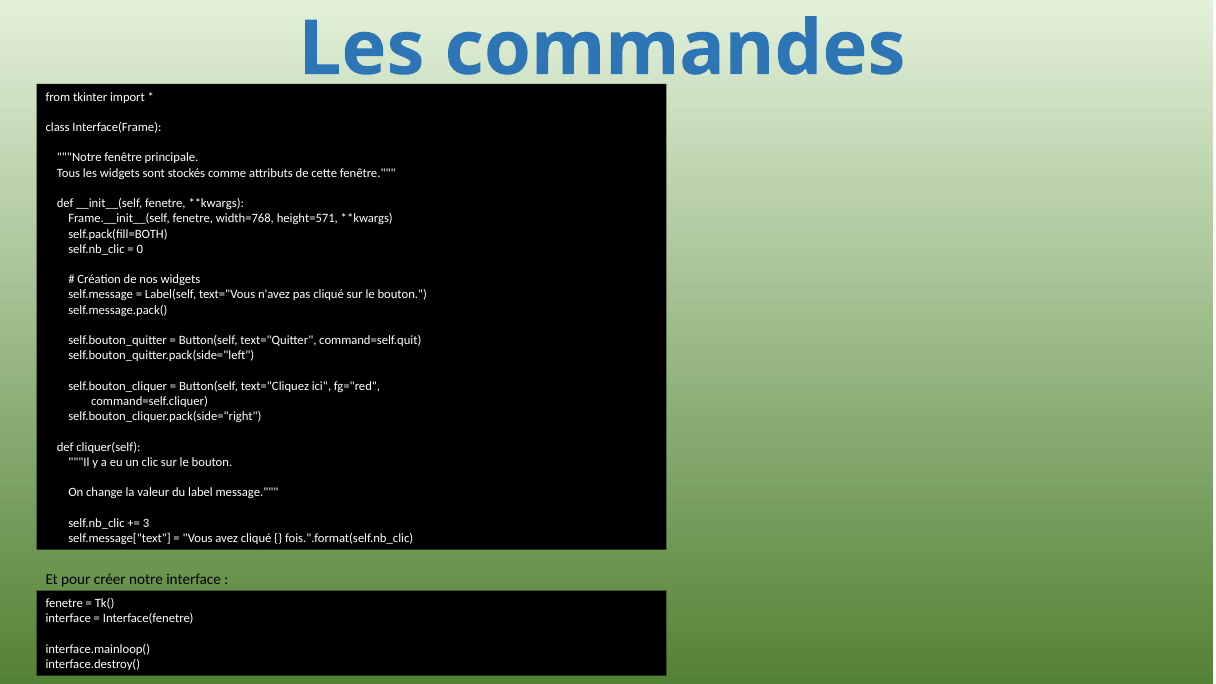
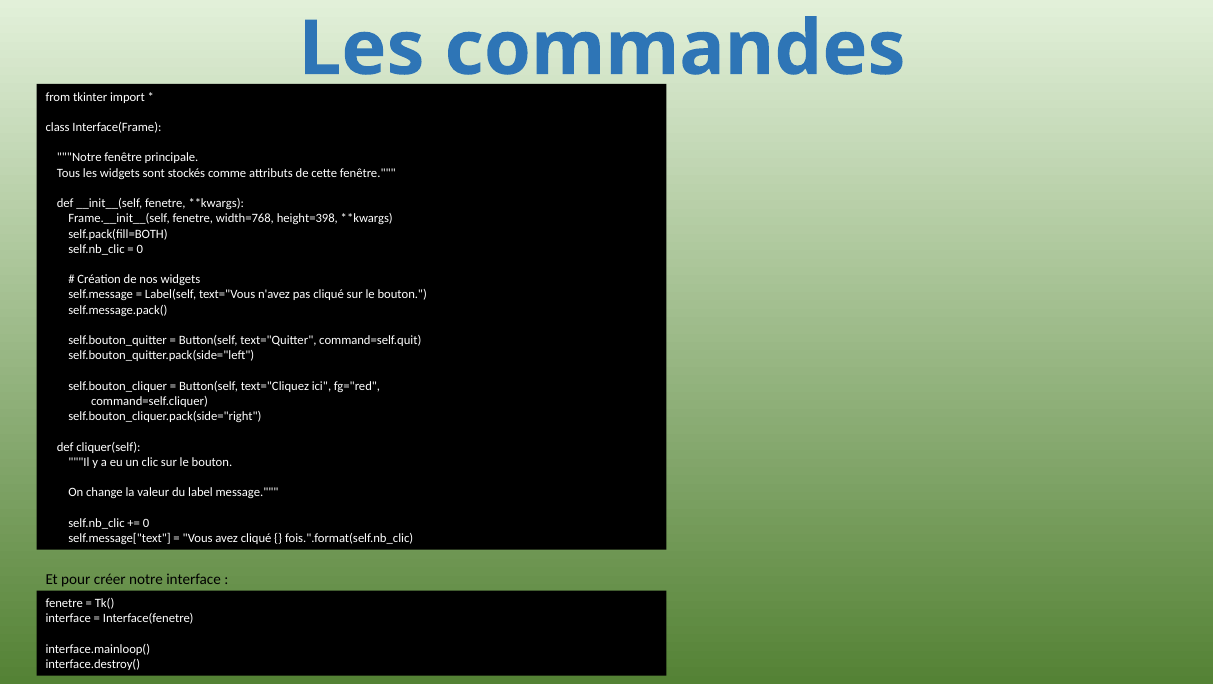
height=571: height=571 -> height=398 (307, 219)
3: 3 -> 0 (146, 523)
